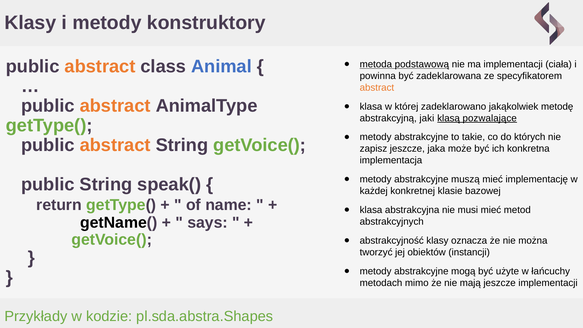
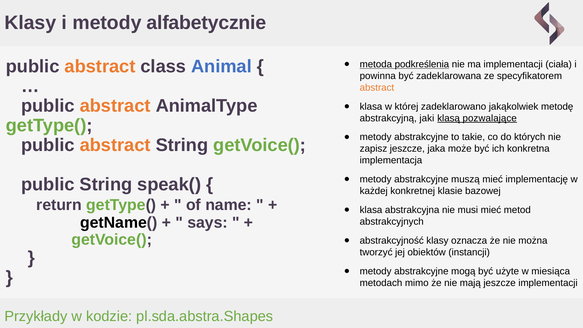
konstruktory: konstruktory -> alfabetycznie (206, 23)
podstawową: podstawową -> podkreślenia (422, 64)
łańcuchy: łańcuchy -> miesiąca (551, 271)
